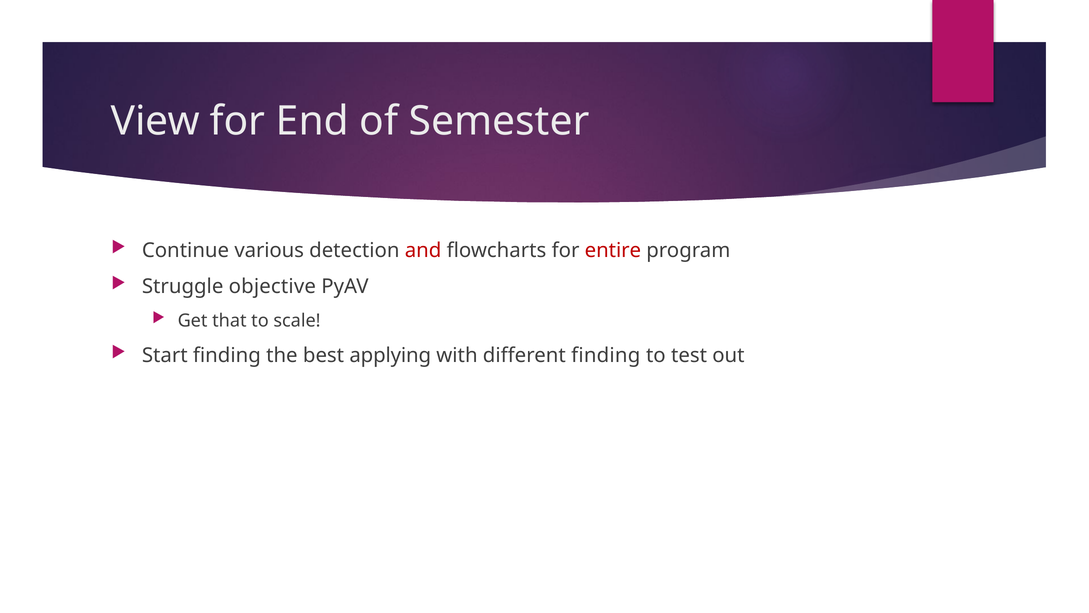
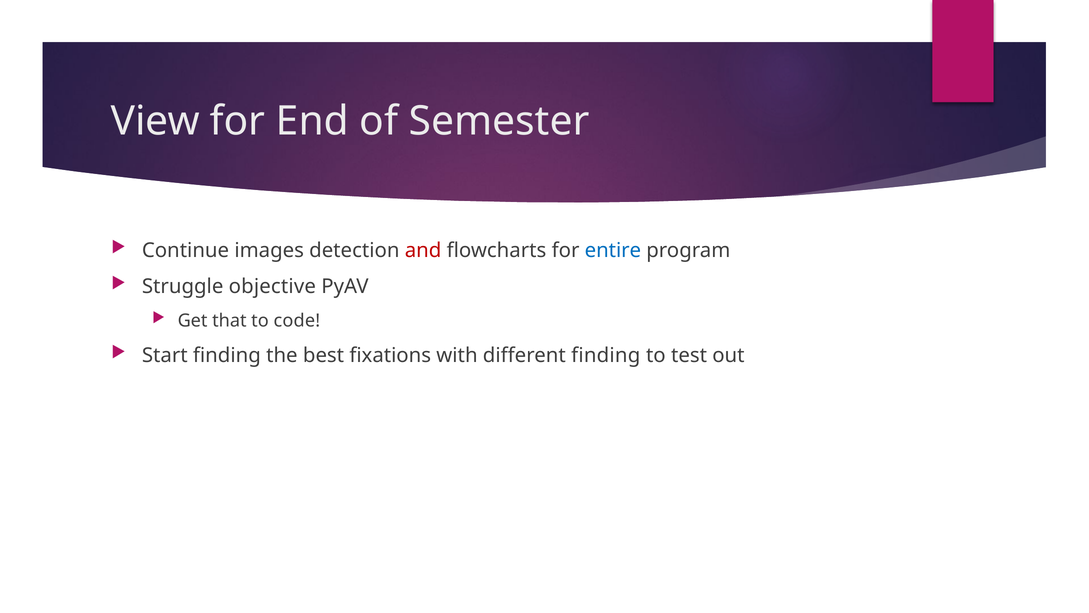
various: various -> images (269, 250)
entire colour: red -> blue (613, 250)
scale: scale -> code (297, 320)
applying: applying -> fixations (390, 355)
